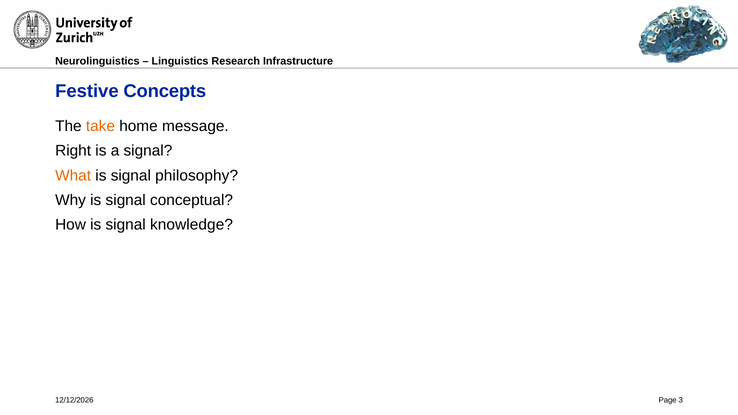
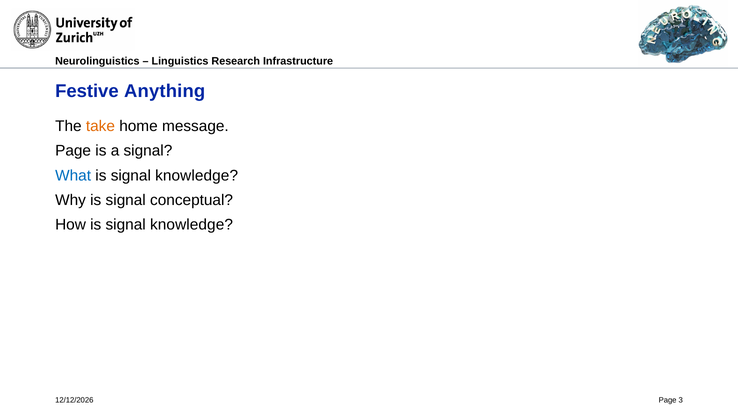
Concepts: Concepts -> Anything (165, 91)
Right: Right -> Page (73, 151)
What colour: orange -> blue (73, 176)
philosophy: philosophy -> knowledge (197, 176)
